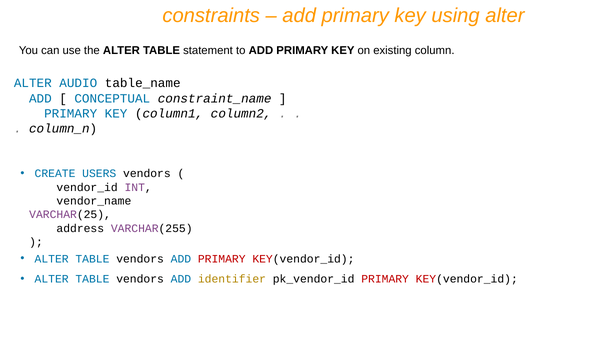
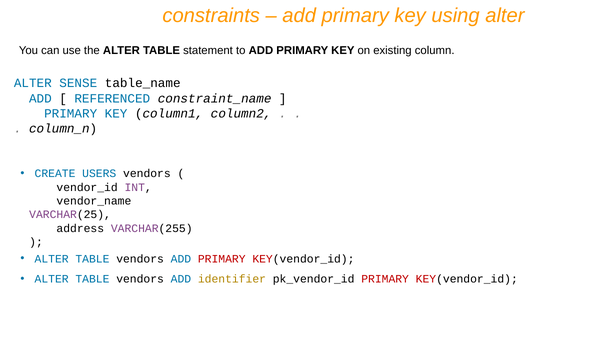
AUDIO: AUDIO -> SENSE (78, 83)
CONCEPTUAL: CONCEPTUAL -> REFERENCED (112, 98)
